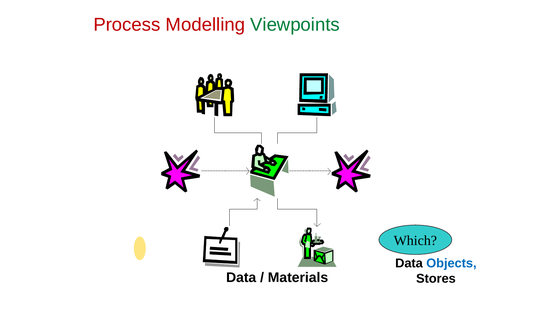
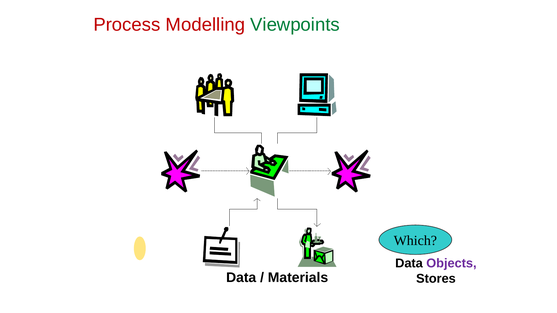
Objects colour: blue -> purple (451, 264)
